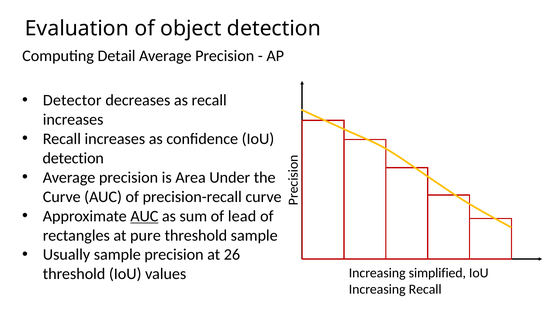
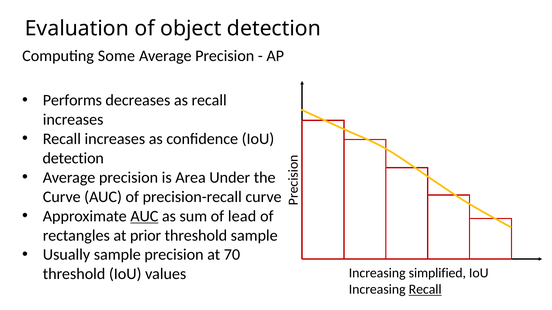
Detail: Detail -> Some (116, 56)
Detector: Detector -> Performs (72, 100)
pure: pure -> prior (146, 236)
26: 26 -> 70 (232, 255)
Recall underline: none -> present (425, 290)
